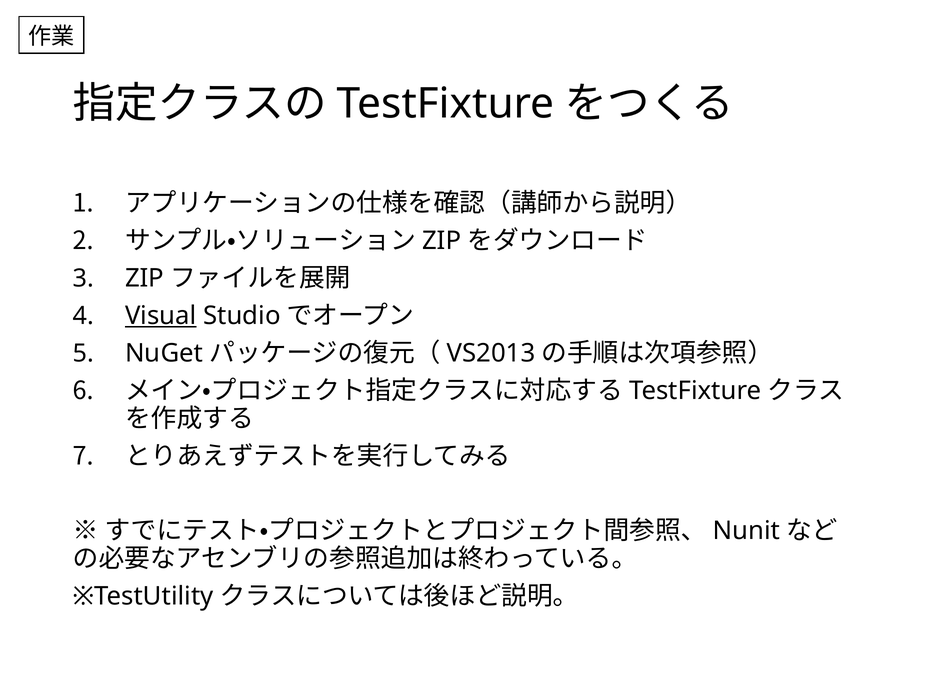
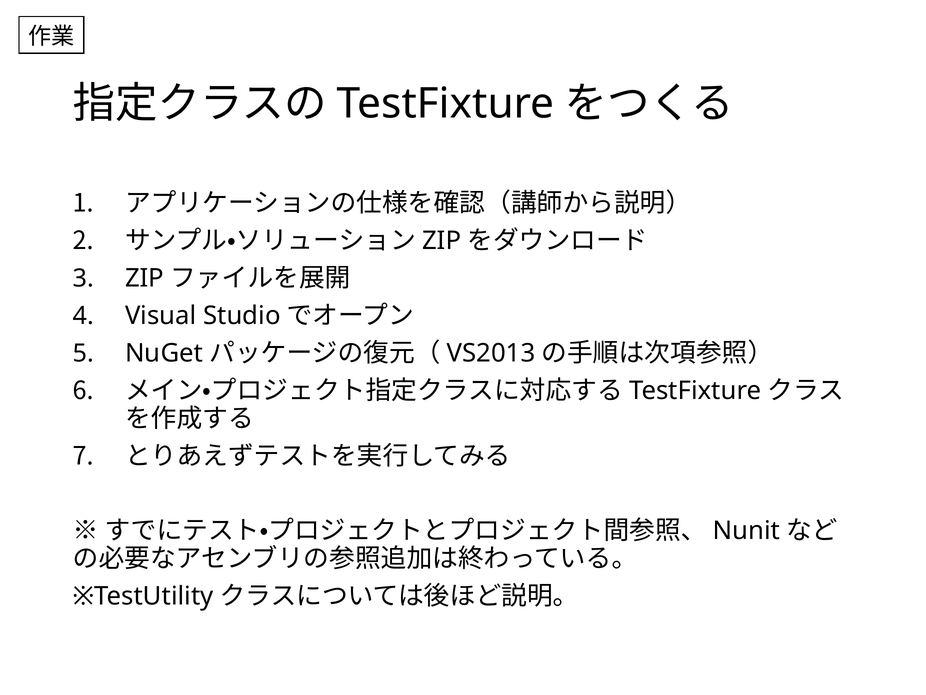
Visual underline: present -> none (161, 316)
